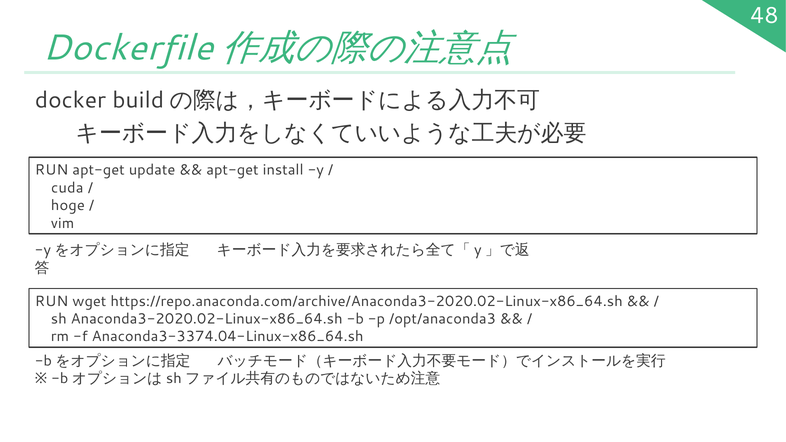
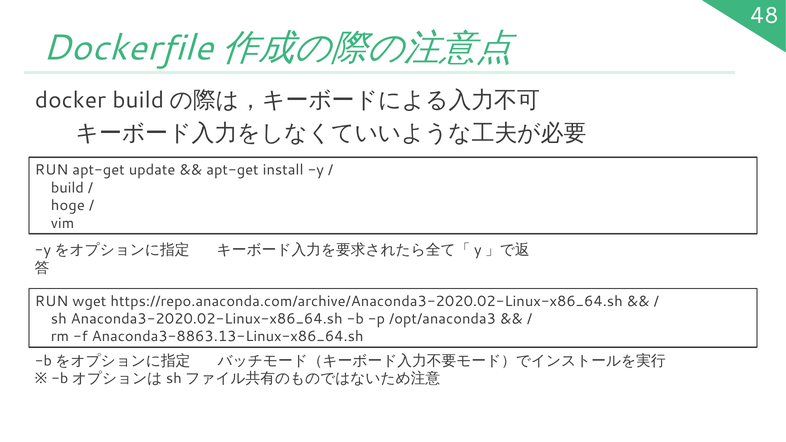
cuda: cuda -> build (67, 188)
Anaconda3-3374.04-Linux-x86_64.sh: Anaconda3-3374.04-Linux-x86_64.sh -> Anaconda3-8863.13-Linux-x86_64.sh (228, 337)
